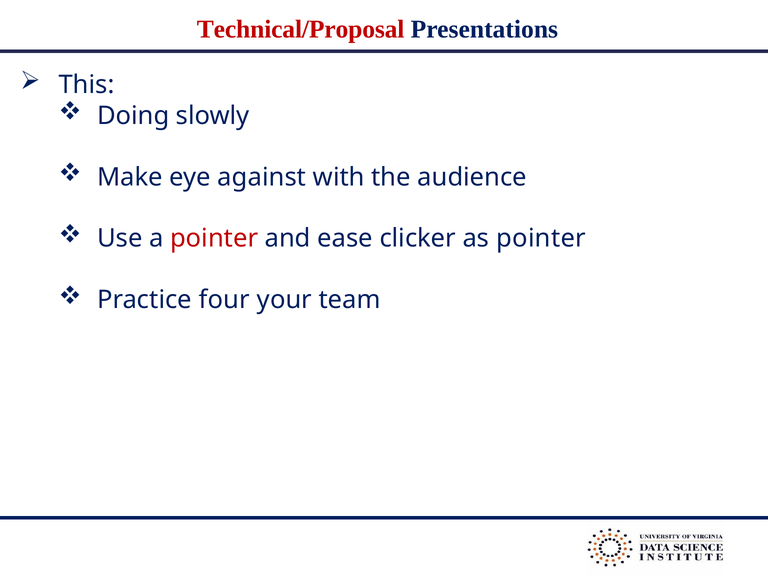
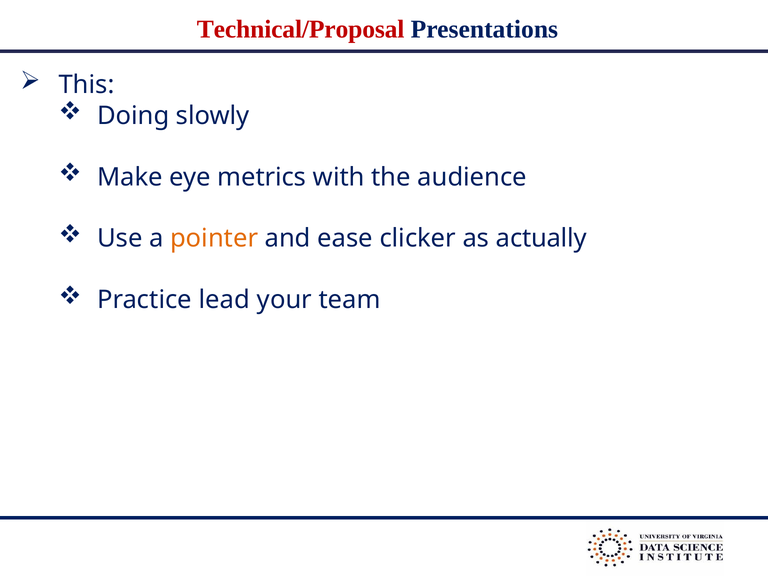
against: against -> metrics (262, 177)
pointer colour: red -> orange (214, 239)
as pointer: pointer -> actually (541, 239)
four: four -> lead (224, 300)
